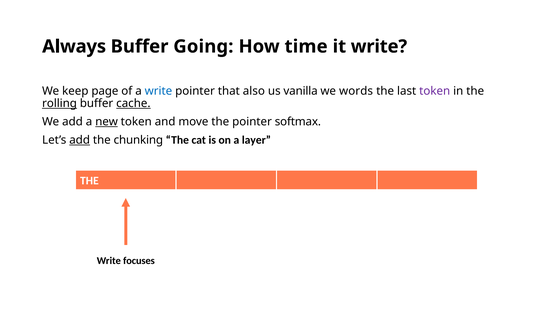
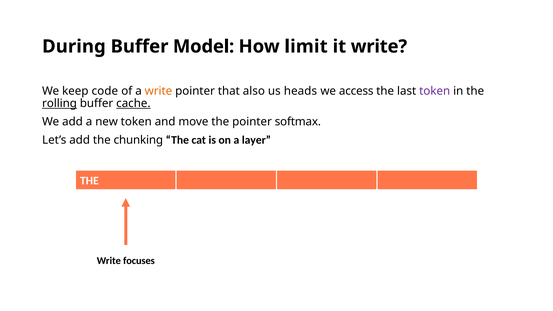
Always: Always -> During (74, 46)
Going: Going -> Model (204, 46)
time: time -> limit (306, 46)
page: page -> code (105, 91)
write colour: blue -> orange (158, 91)
vanilla: vanilla -> heads (300, 91)
words: words -> access (356, 91)
new underline: present -> none (107, 122)
add underline: present -> none (80, 140)
